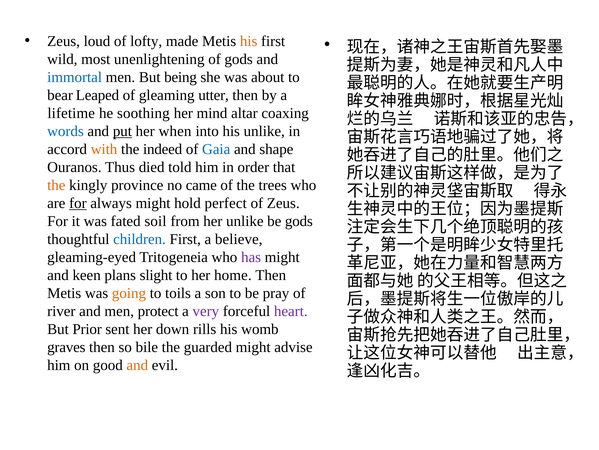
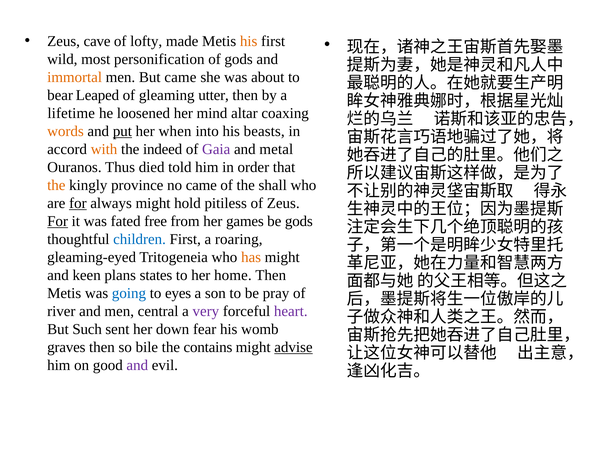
loud: loud -> cave (97, 41)
unenlightening: unenlightening -> personification (159, 59)
immortal colour: blue -> orange (75, 77)
But being: being -> came (180, 77)
soothing: soothing -> loosened (143, 113)
words colour: blue -> orange (65, 131)
his unlike: unlike -> beasts (264, 131)
Gaia colour: blue -> purple (216, 149)
shape: shape -> metal (276, 149)
trees: trees -> shall (273, 185)
perfect: perfect -> pitiless (226, 203)
For underline: none -> present (58, 221)
soil: soil -> free (156, 221)
her unlike: unlike -> games (245, 221)
believe: believe -> roaring (239, 239)
has colour: purple -> orange (251, 257)
slight: slight -> states (156, 275)
going colour: orange -> blue (129, 293)
toils: toils -> eyes (178, 293)
protect: protect -> central (158, 311)
Prior: Prior -> Such (87, 329)
rills: rills -> fear (205, 329)
guarded: guarded -> contains (208, 347)
advise underline: none -> present (293, 347)
and colour: orange -> purple (137, 365)
